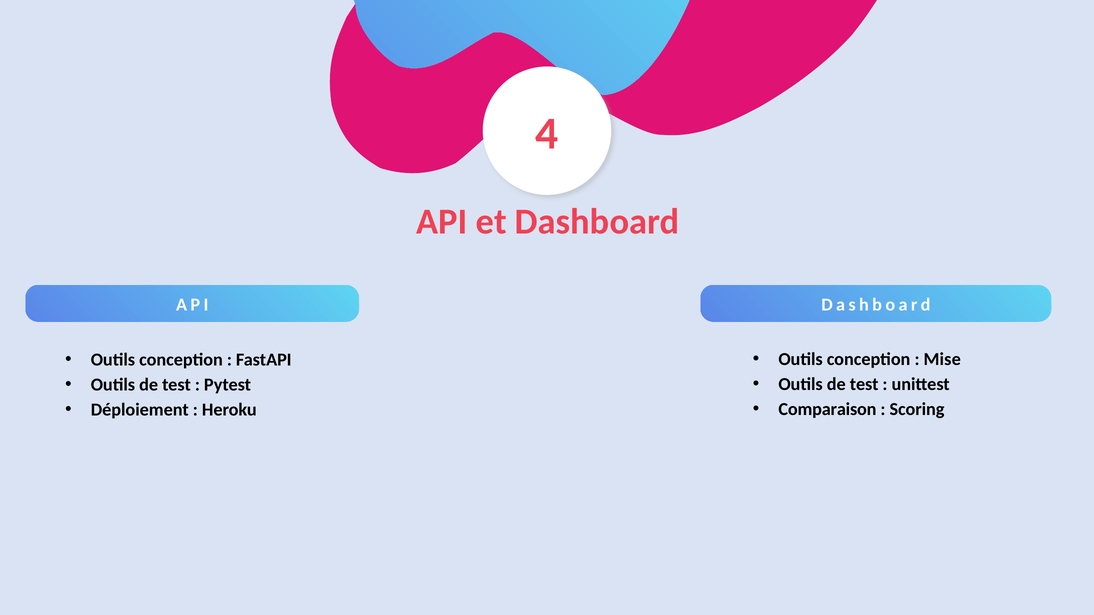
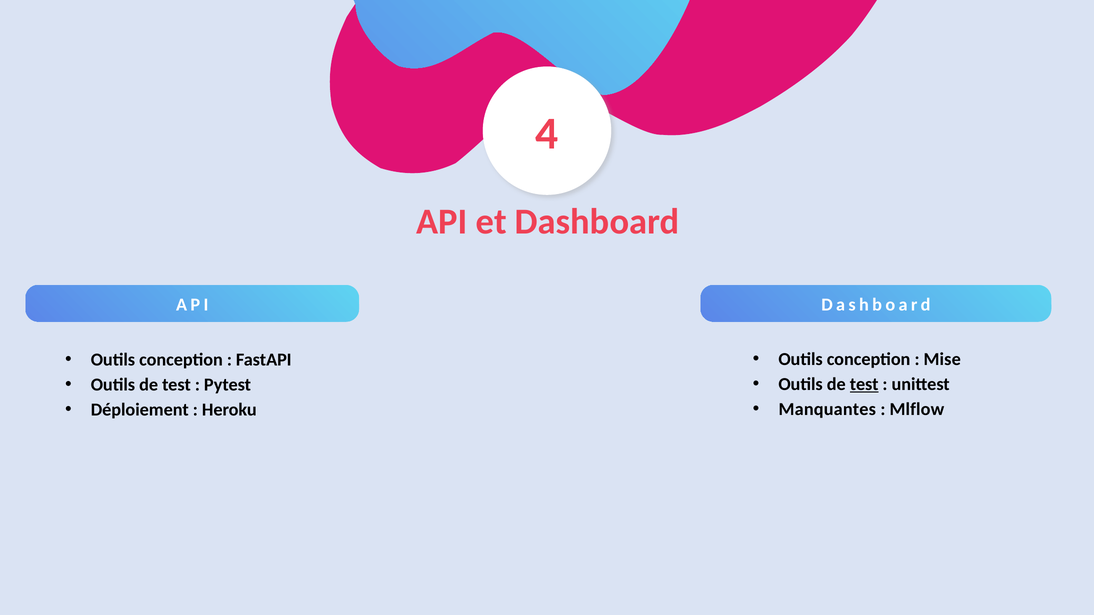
test underline: none -> present (864, 385)
Comparaison: Comparaison -> Manquantes (827, 410)
Scoring: Scoring -> Mlflow (917, 410)
